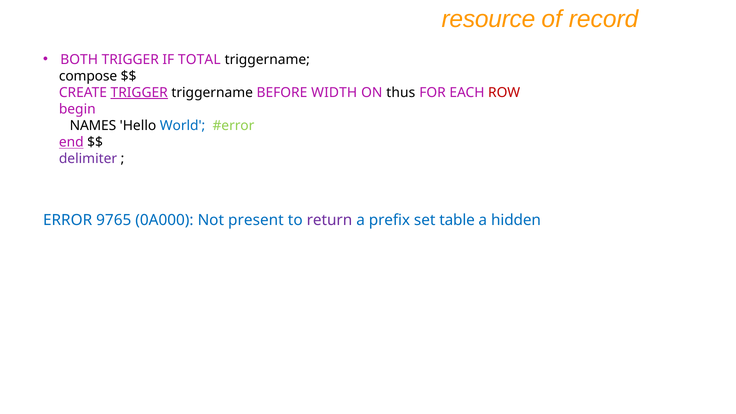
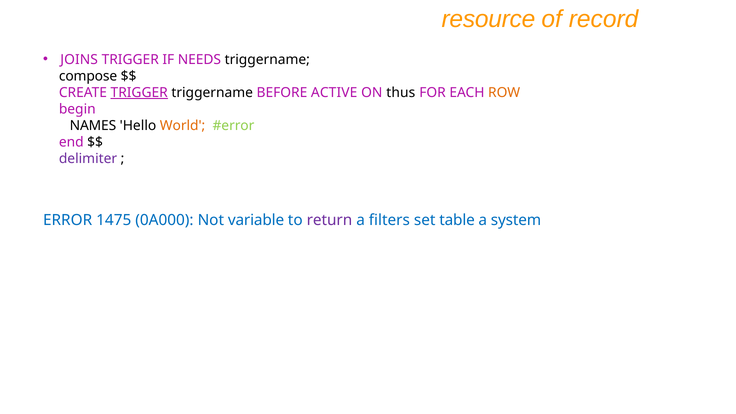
BOTH: BOTH -> JOINS (79, 60)
TOTAL: TOTAL -> NEEDS (199, 60)
WIDTH: WIDTH -> ACTIVE (334, 93)
ROW colour: red -> orange (504, 93)
World colour: blue -> orange (183, 126)
end underline: present -> none (71, 142)
9765: 9765 -> 1475 (114, 220)
present: present -> variable (256, 220)
prefix: prefix -> filters (389, 220)
hidden: hidden -> system (516, 220)
